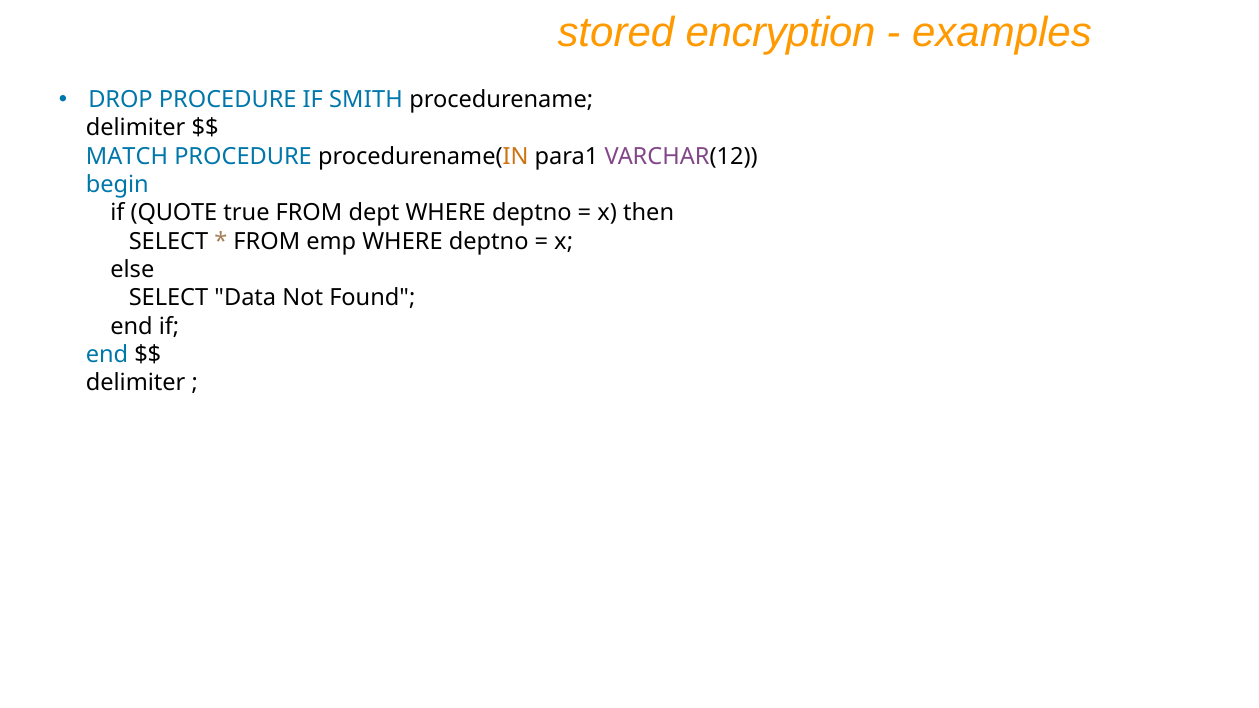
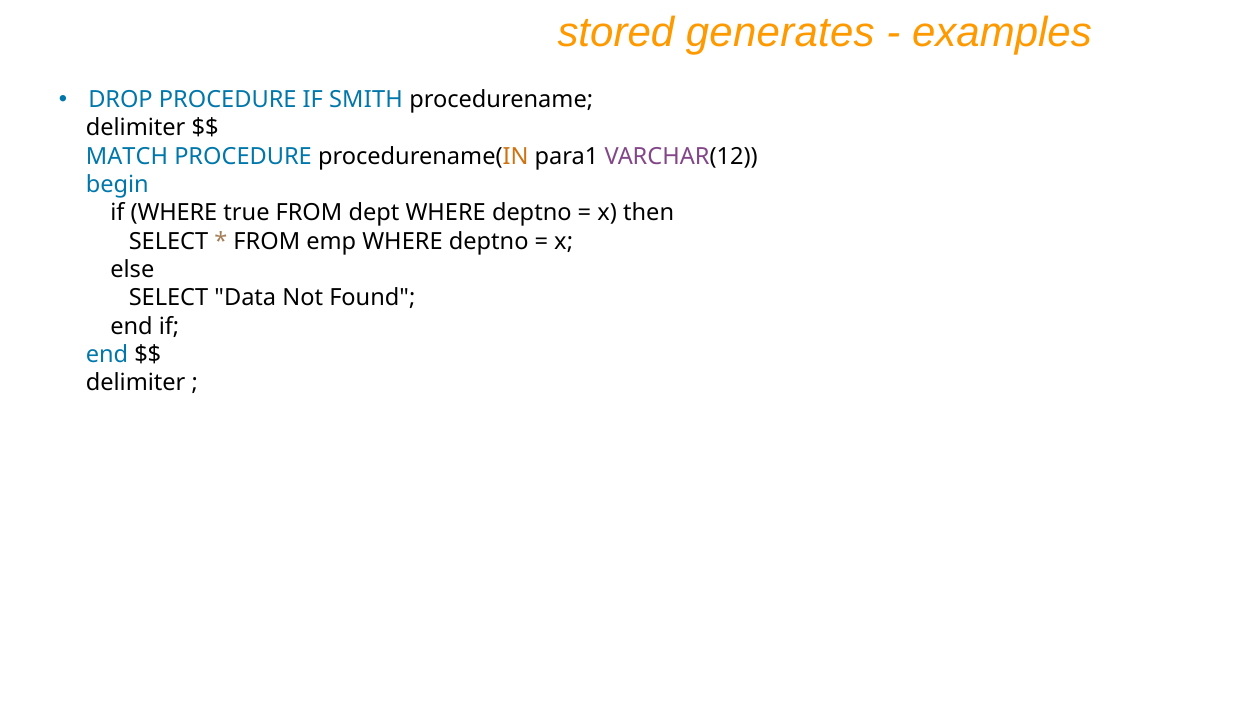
encryption: encryption -> generates (780, 33)
if QUOTE: QUOTE -> WHERE (174, 213)
